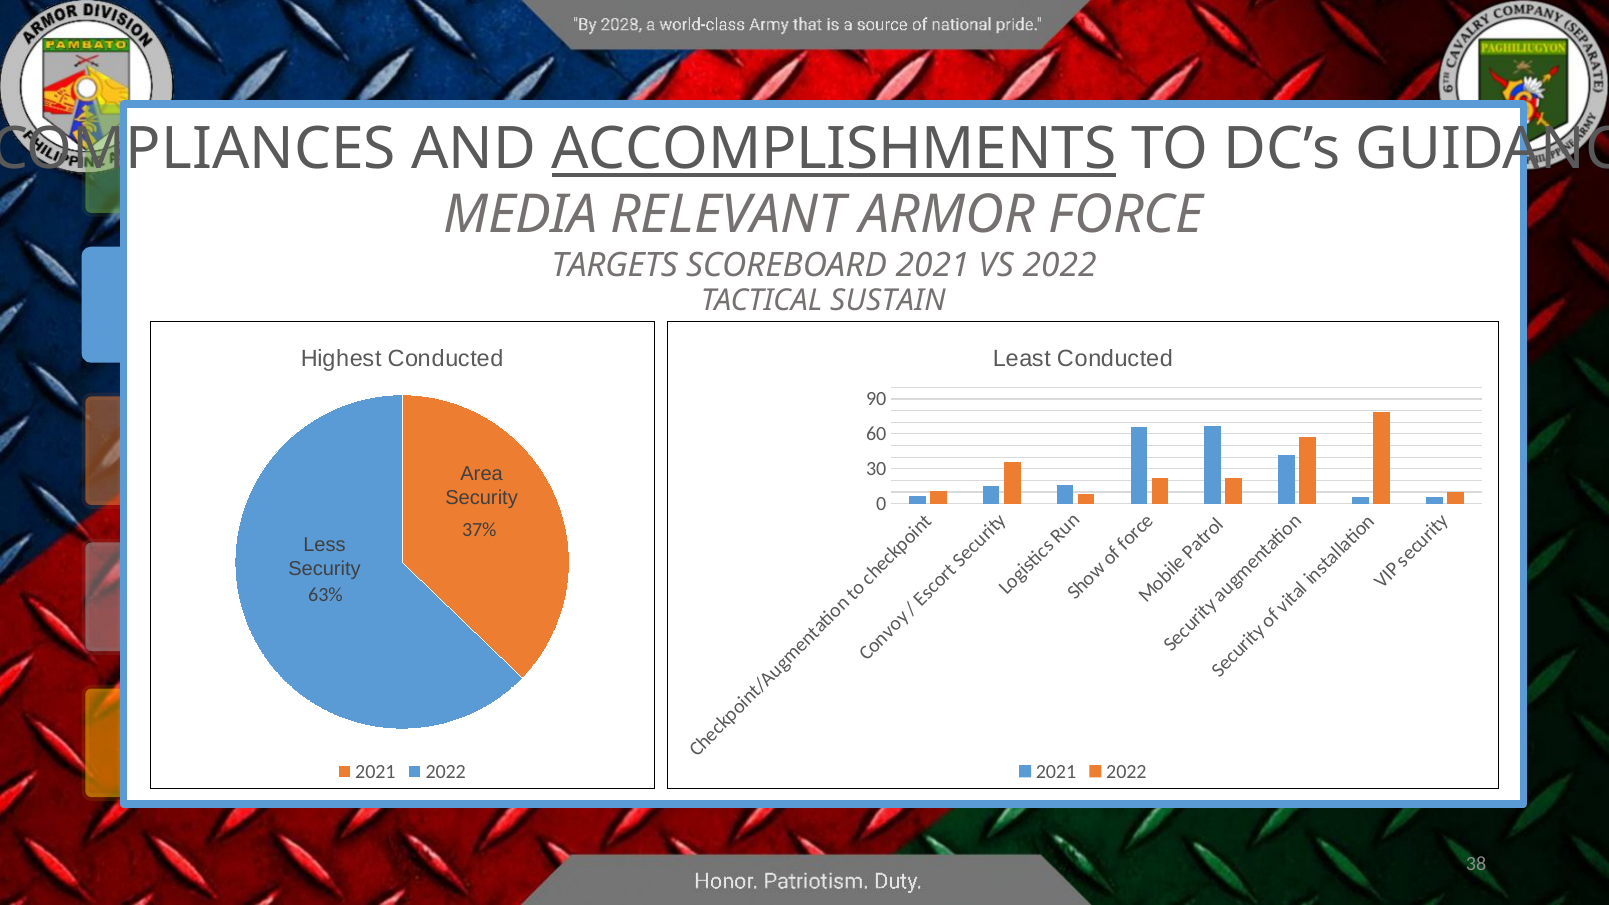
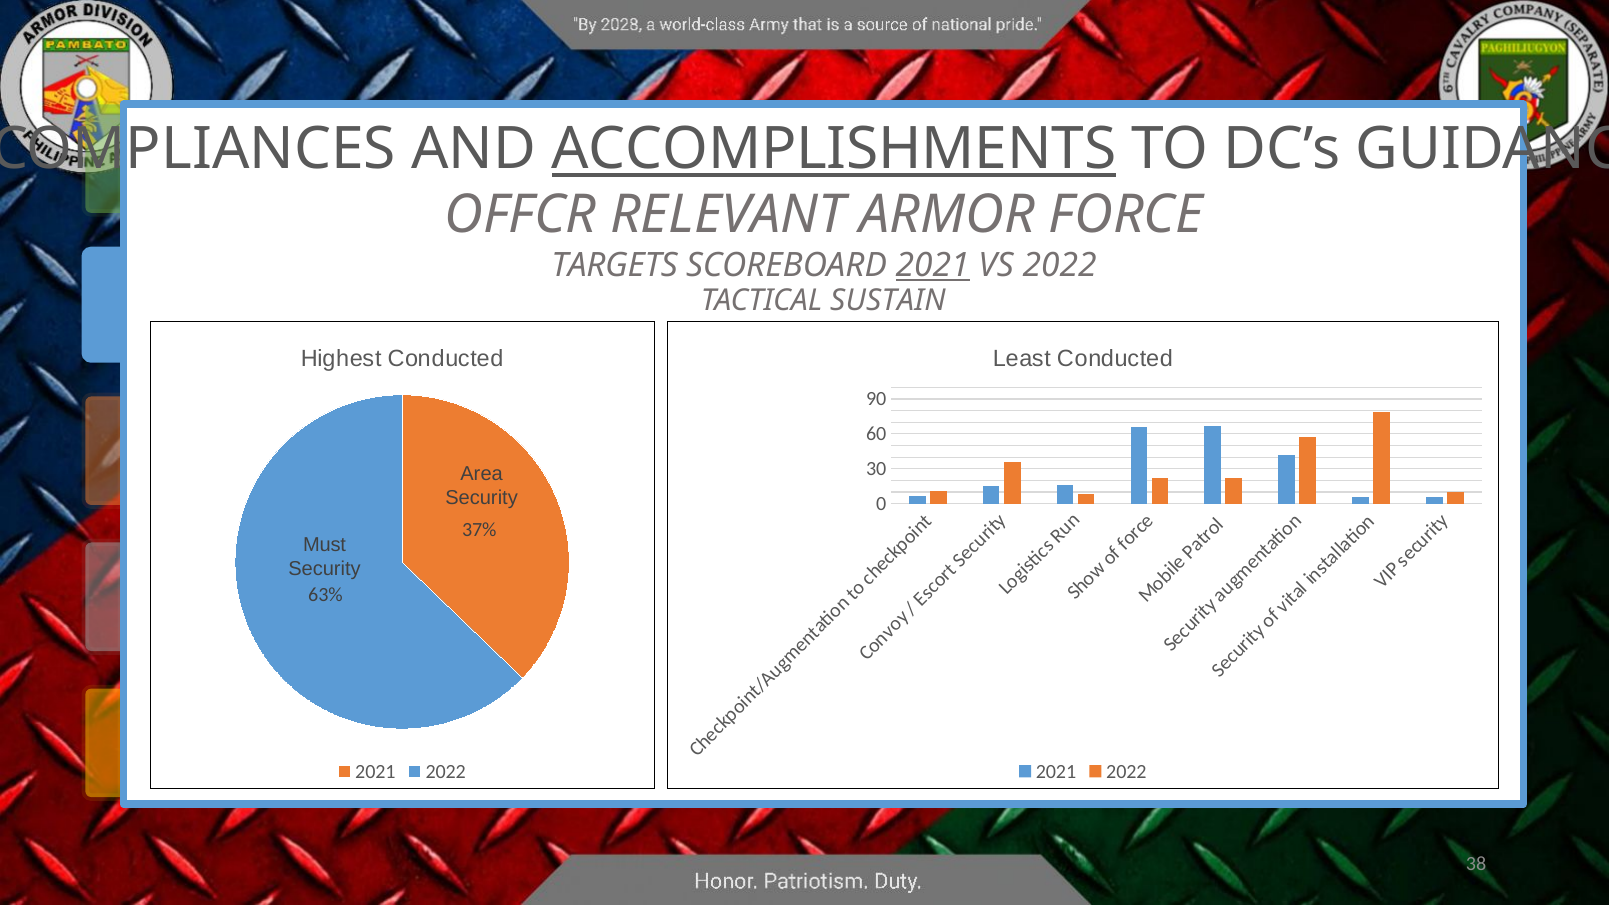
MEDIA: MEDIA -> OFFCR (520, 214)
2021 underline: none -> present (933, 265)
Less: Less -> Must (325, 545)
